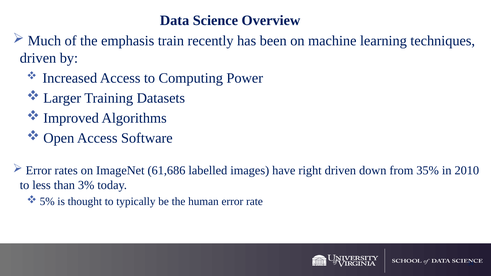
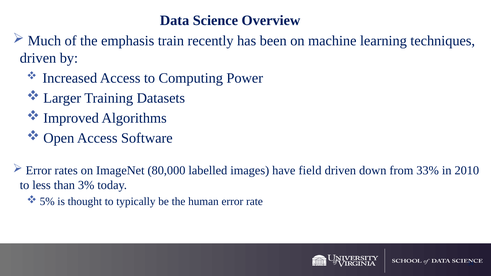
61,686: 61,686 -> 80,000 (166, 171)
right: right -> field (310, 171)
35%: 35% -> 33% (428, 171)
